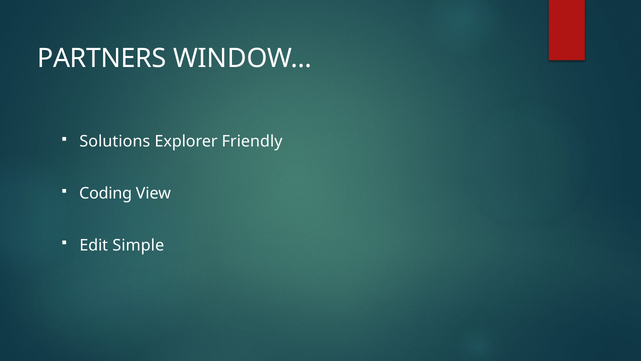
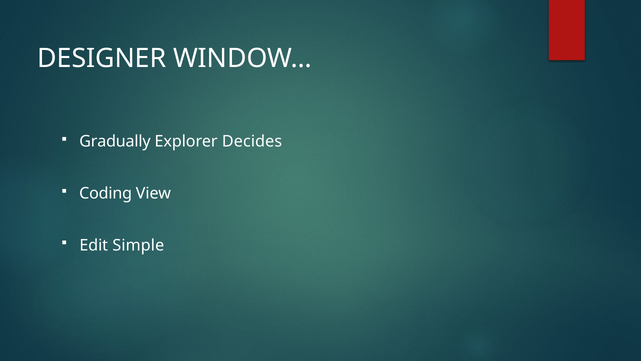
PARTNERS: PARTNERS -> DESIGNER (102, 58)
Solutions: Solutions -> Gradually (115, 142)
Friendly: Friendly -> Decides (252, 142)
